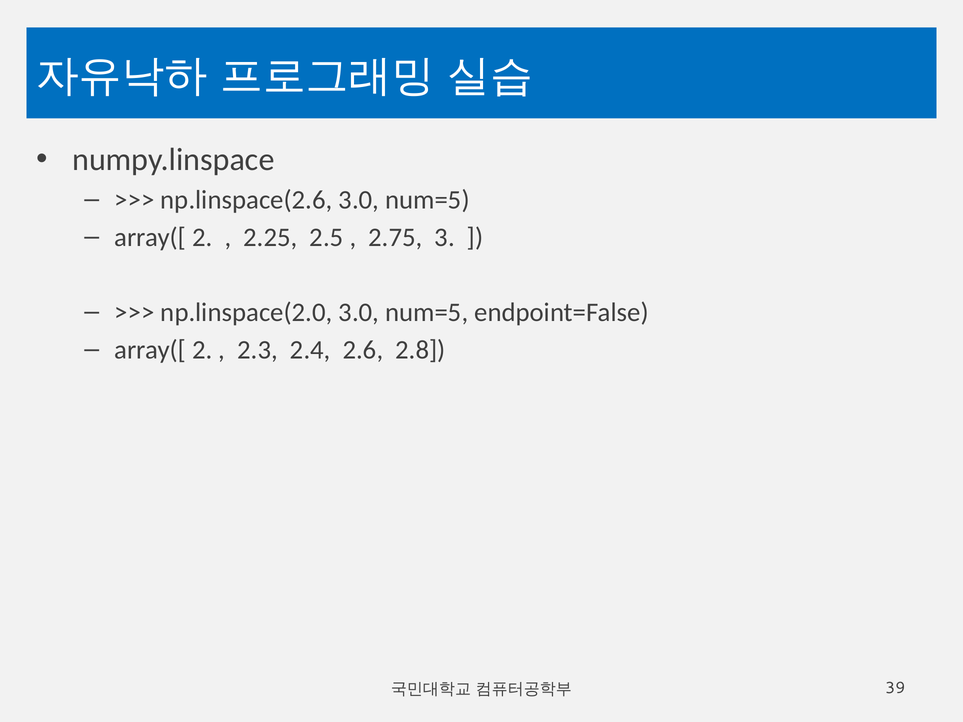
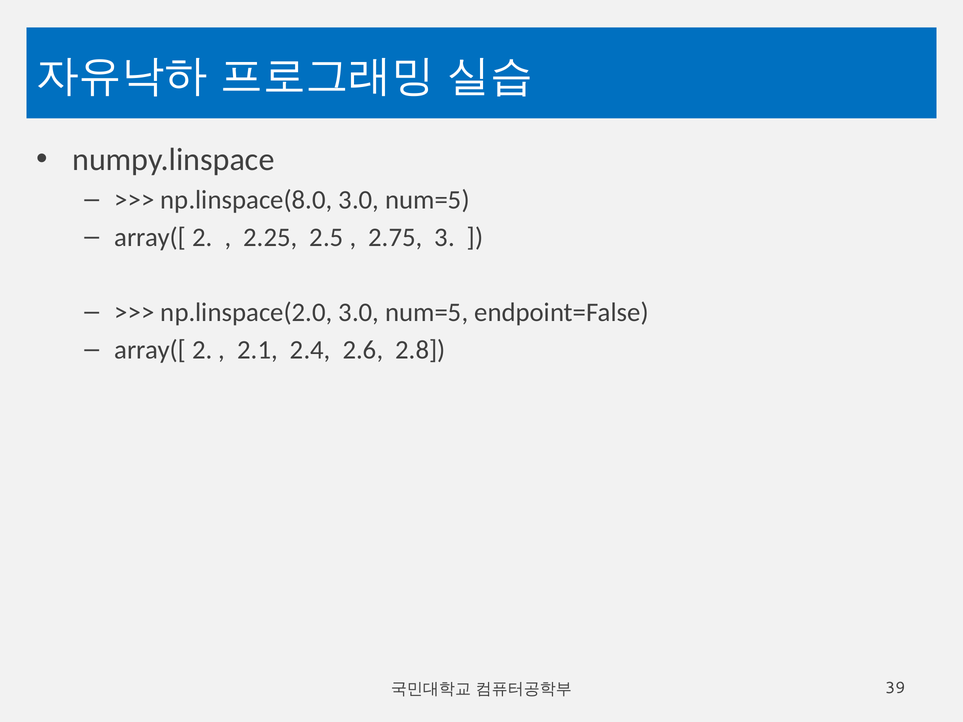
np.linspace(2.6: np.linspace(2.6 -> np.linspace(8.0 (246, 200)
2.3: 2.3 -> 2.1 (257, 350)
